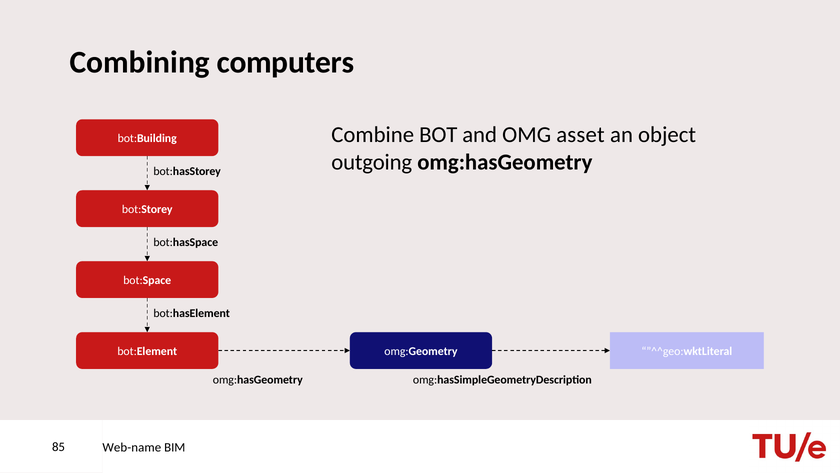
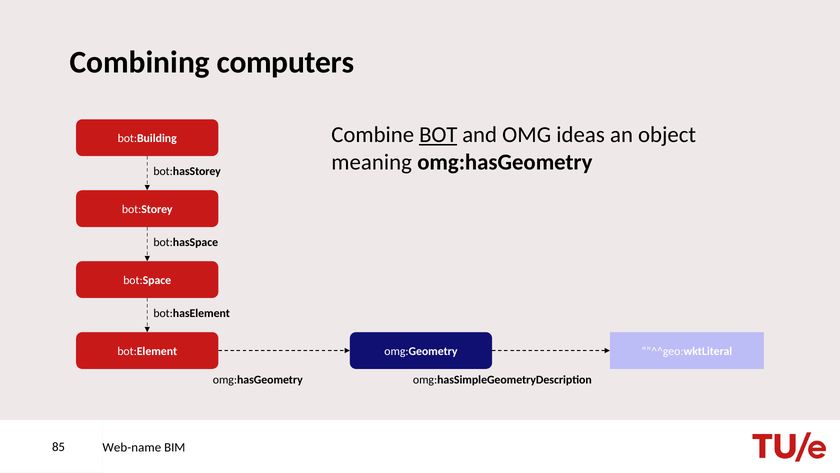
BOT underline: none -> present (438, 135)
asset: asset -> ideas (581, 135)
outgoing: outgoing -> meaning (372, 162)
